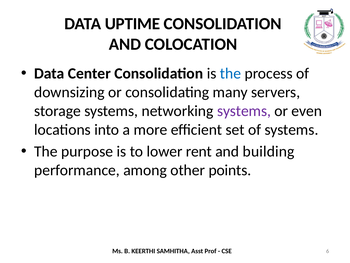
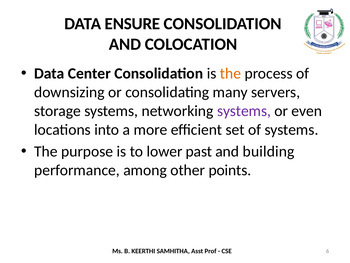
UPTIME: UPTIME -> ENSURE (132, 24)
the colour: blue -> orange (231, 73)
rent: rent -> past (199, 151)
